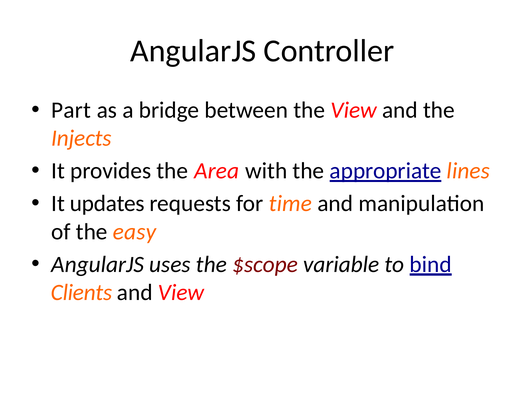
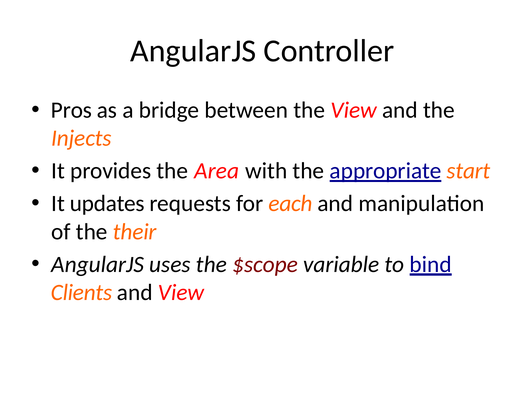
Part: Part -> Pros (71, 110)
lines: lines -> start (468, 171)
time: time -> each (291, 203)
easy: easy -> their (135, 232)
